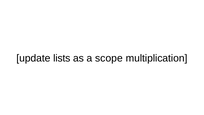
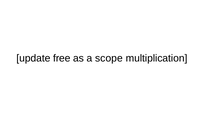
lists: lists -> free (62, 58)
